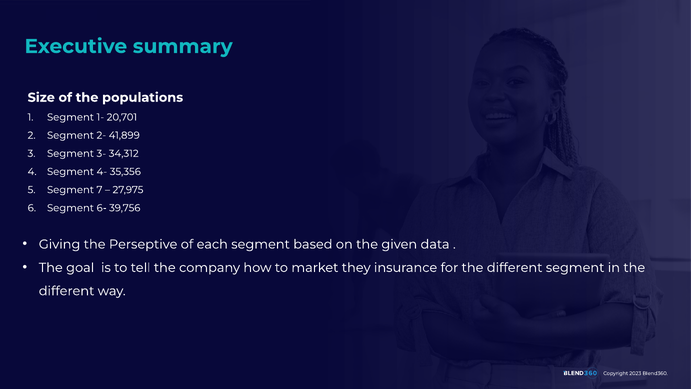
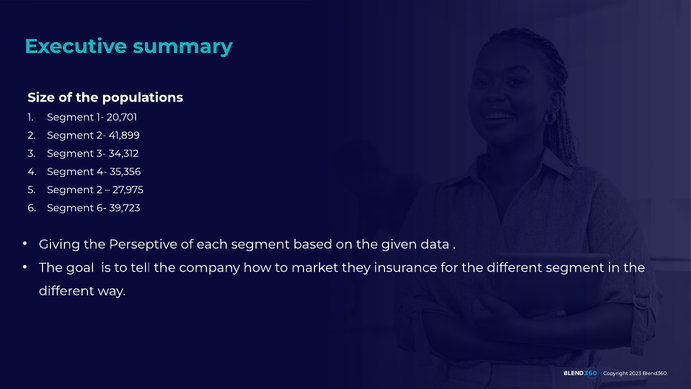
Segment 7: 7 -> 2 (99, 190)
39,756: 39,756 -> 39,723 (125, 208)
